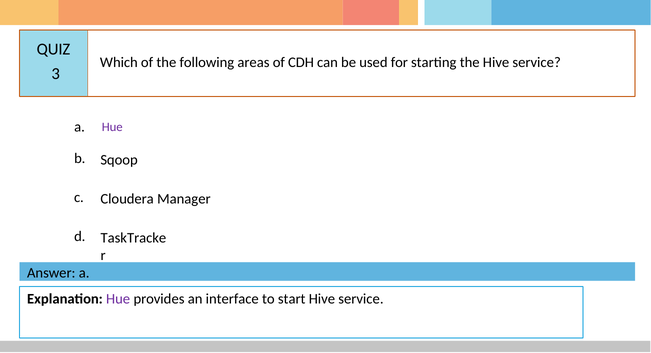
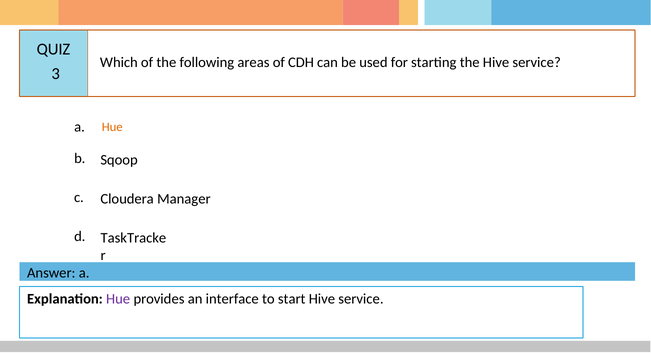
Hue colour: purple -> orange (112, 127)
